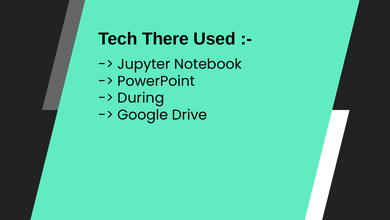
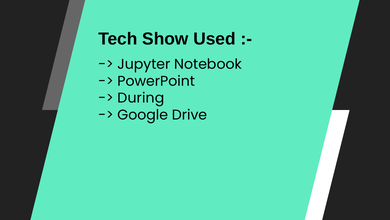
There: There -> Show (165, 39)
